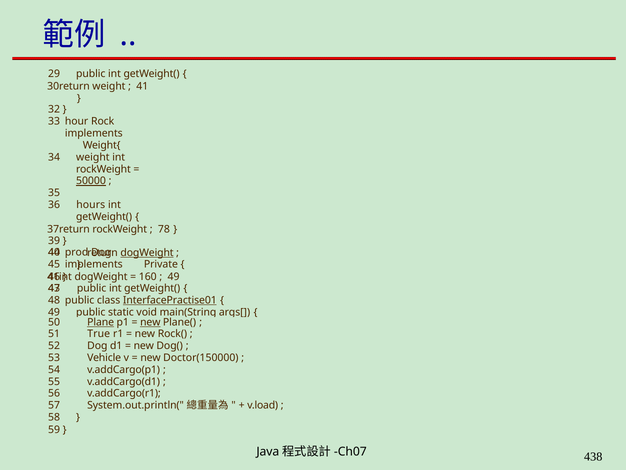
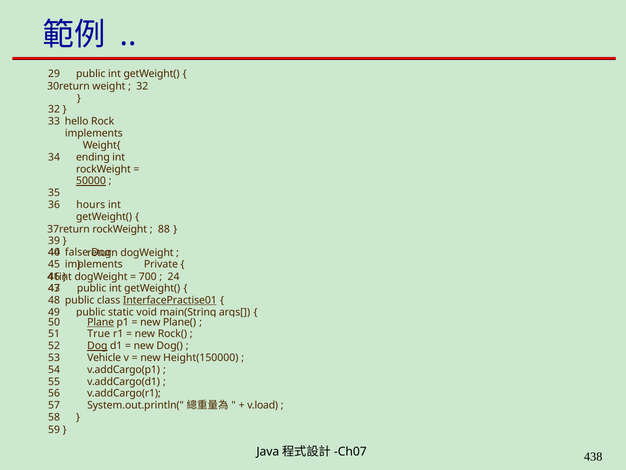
41: 41 -> 32 (142, 86)
hour: hour -> hello (77, 121)
weight: weight -> ending (93, 157)
78: 78 -> 88 (164, 229)
prod: prod -> false (77, 252)
dogWeight underline: present -> none (147, 253)
160: 160 -> 700 (148, 277)
49: 49 -> 24 (174, 277)
new underline: present -> none (150, 322)
Dog underline: none -> present (97, 346)
Doctor(150000: Doctor(150000 -> Height(150000 (201, 357)
